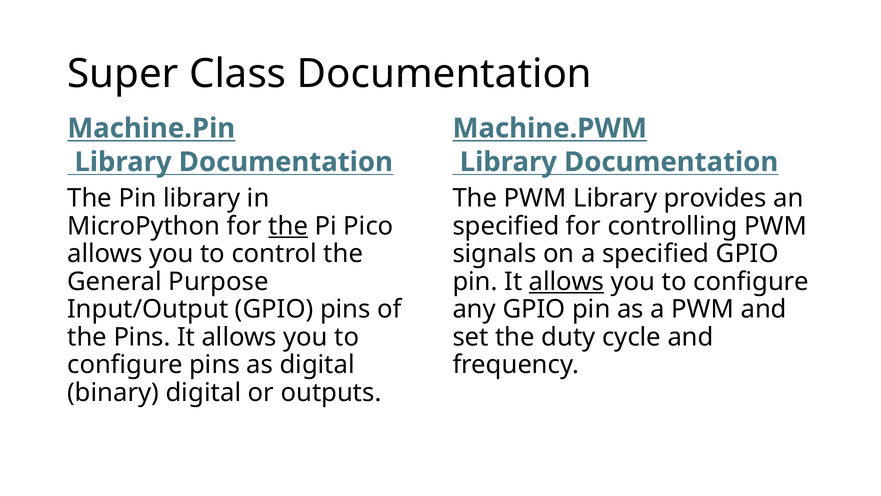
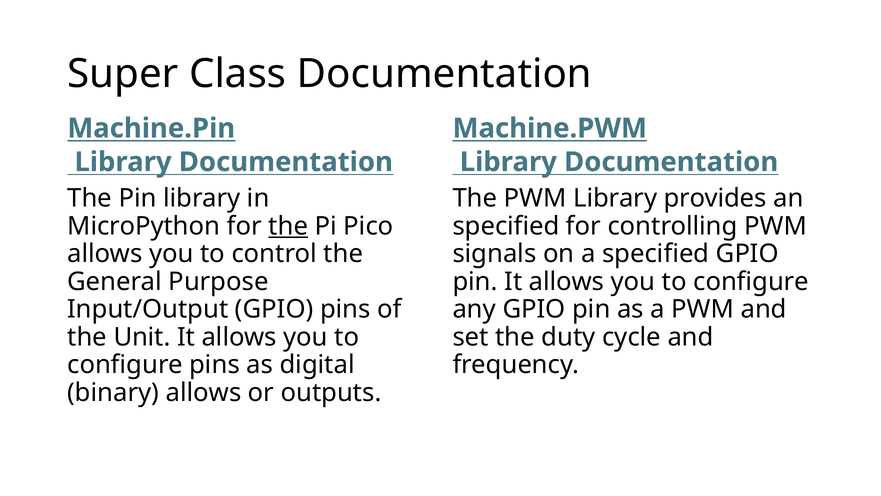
allows underline: present -> none (567, 281)
the Pins: Pins -> Unit (142, 337)
binary digital: digital -> allows (203, 392)
